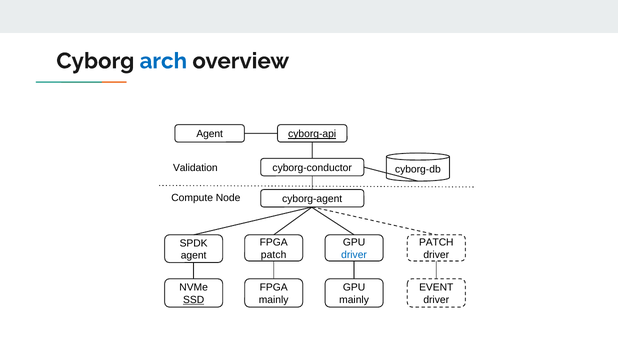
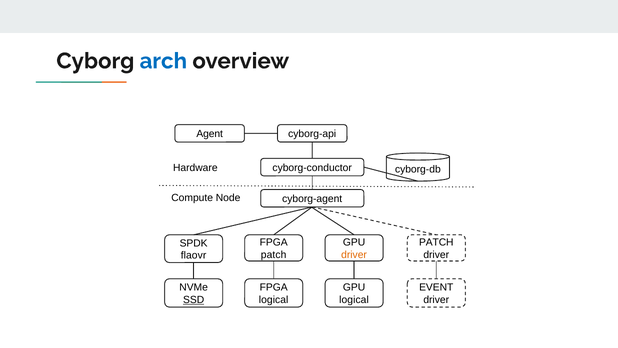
cyborg-api underline: present -> none (312, 134)
Validation: Validation -> Hardware (195, 168)
driver colour: blue -> orange (354, 255)
agent: agent -> flaovr (194, 255)
mainly: mainly -> logical (274, 300)
mainly: mainly -> logical (354, 300)
